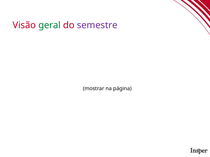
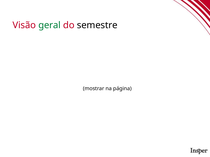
semestre colour: purple -> black (97, 25)
